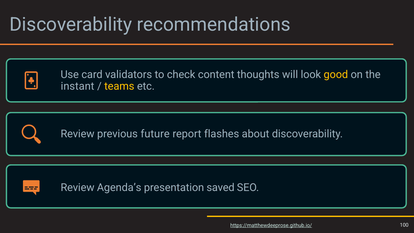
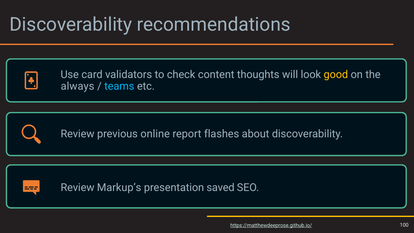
instant: instant -> always (78, 86)
teams colour: yellow -> light blue (119, 86)
future: future -> online (155, 134)
Agenda’s: Agenda’s -> Markup’s (119, 188)
